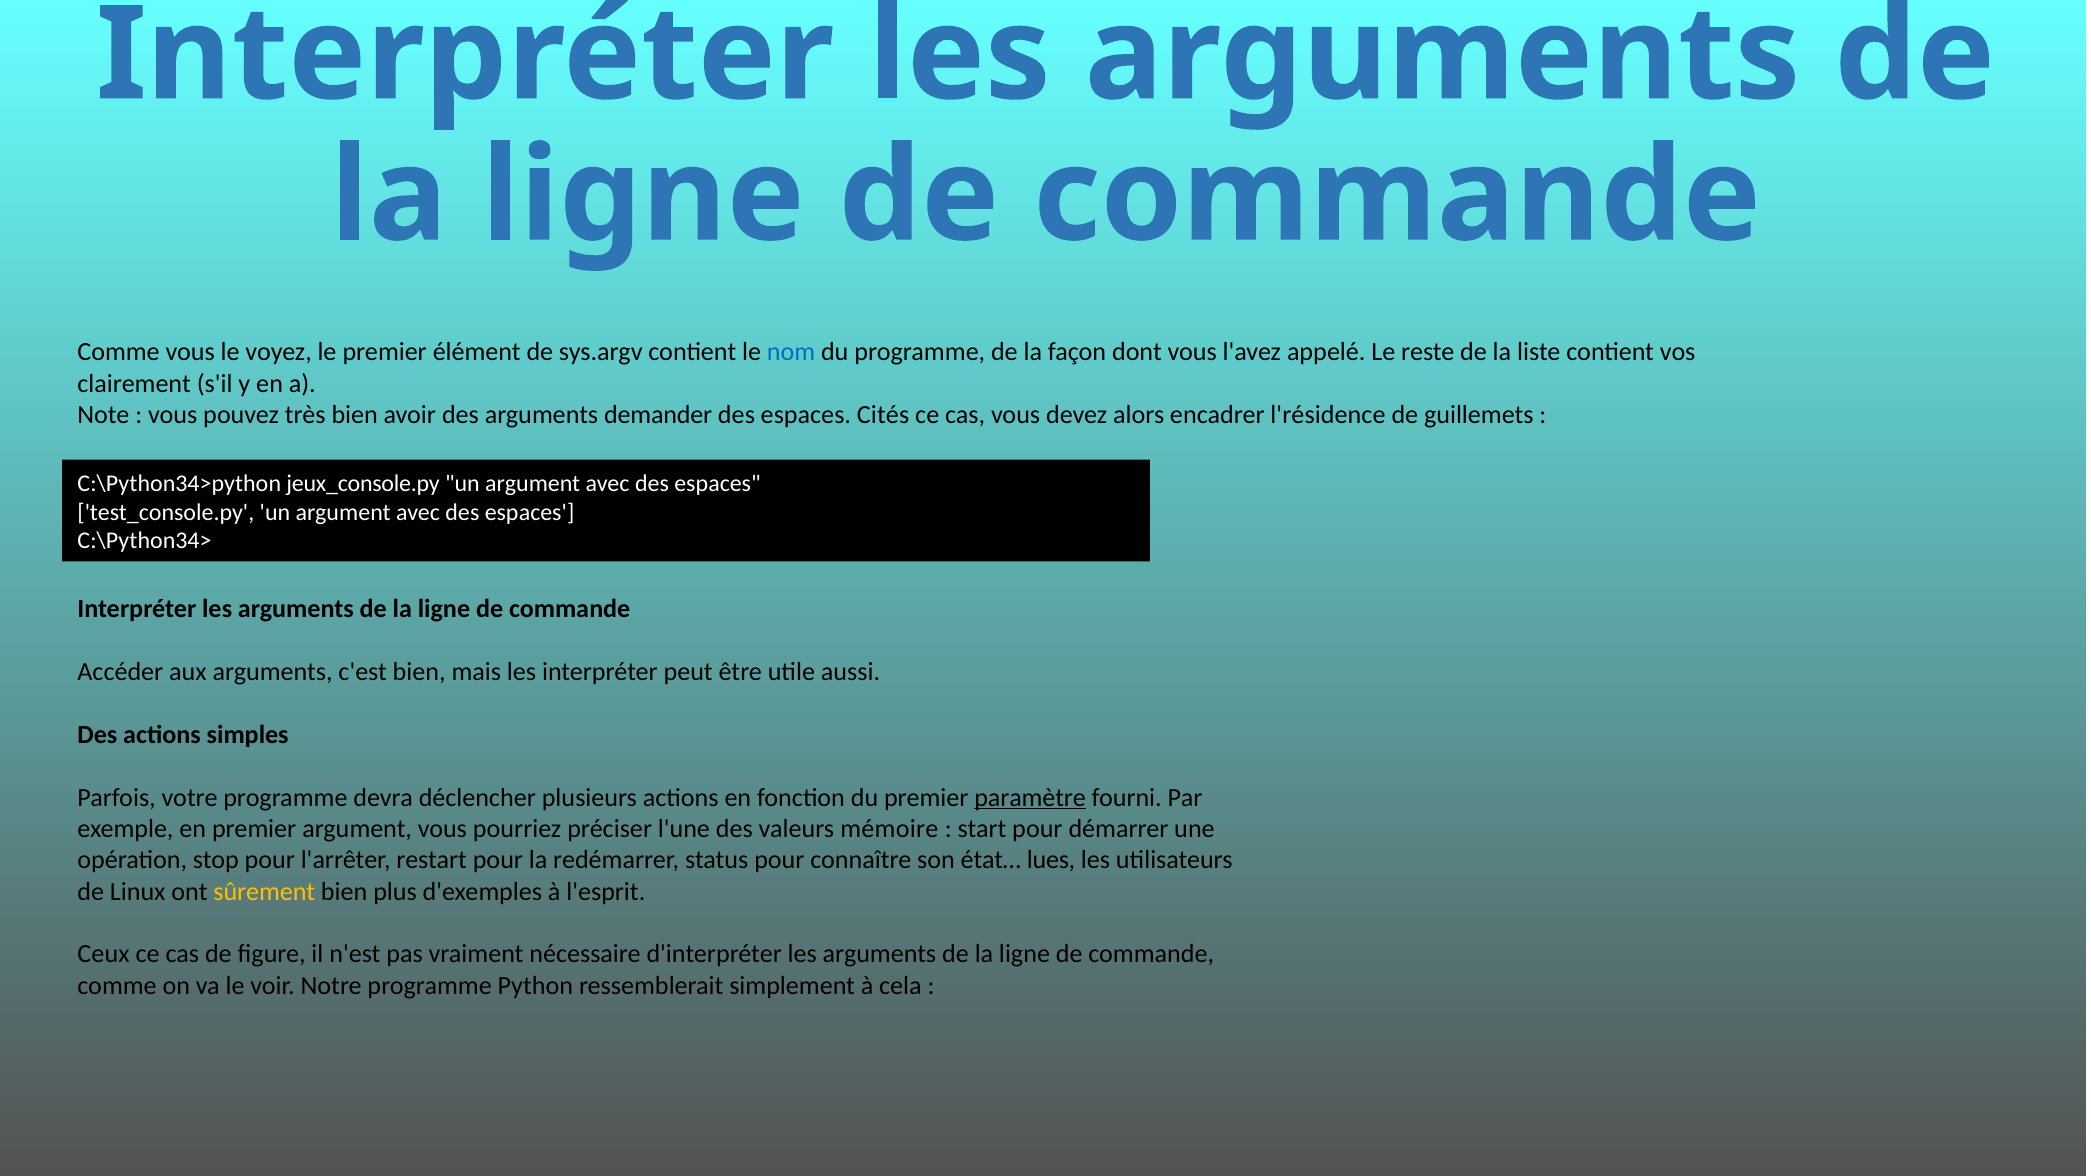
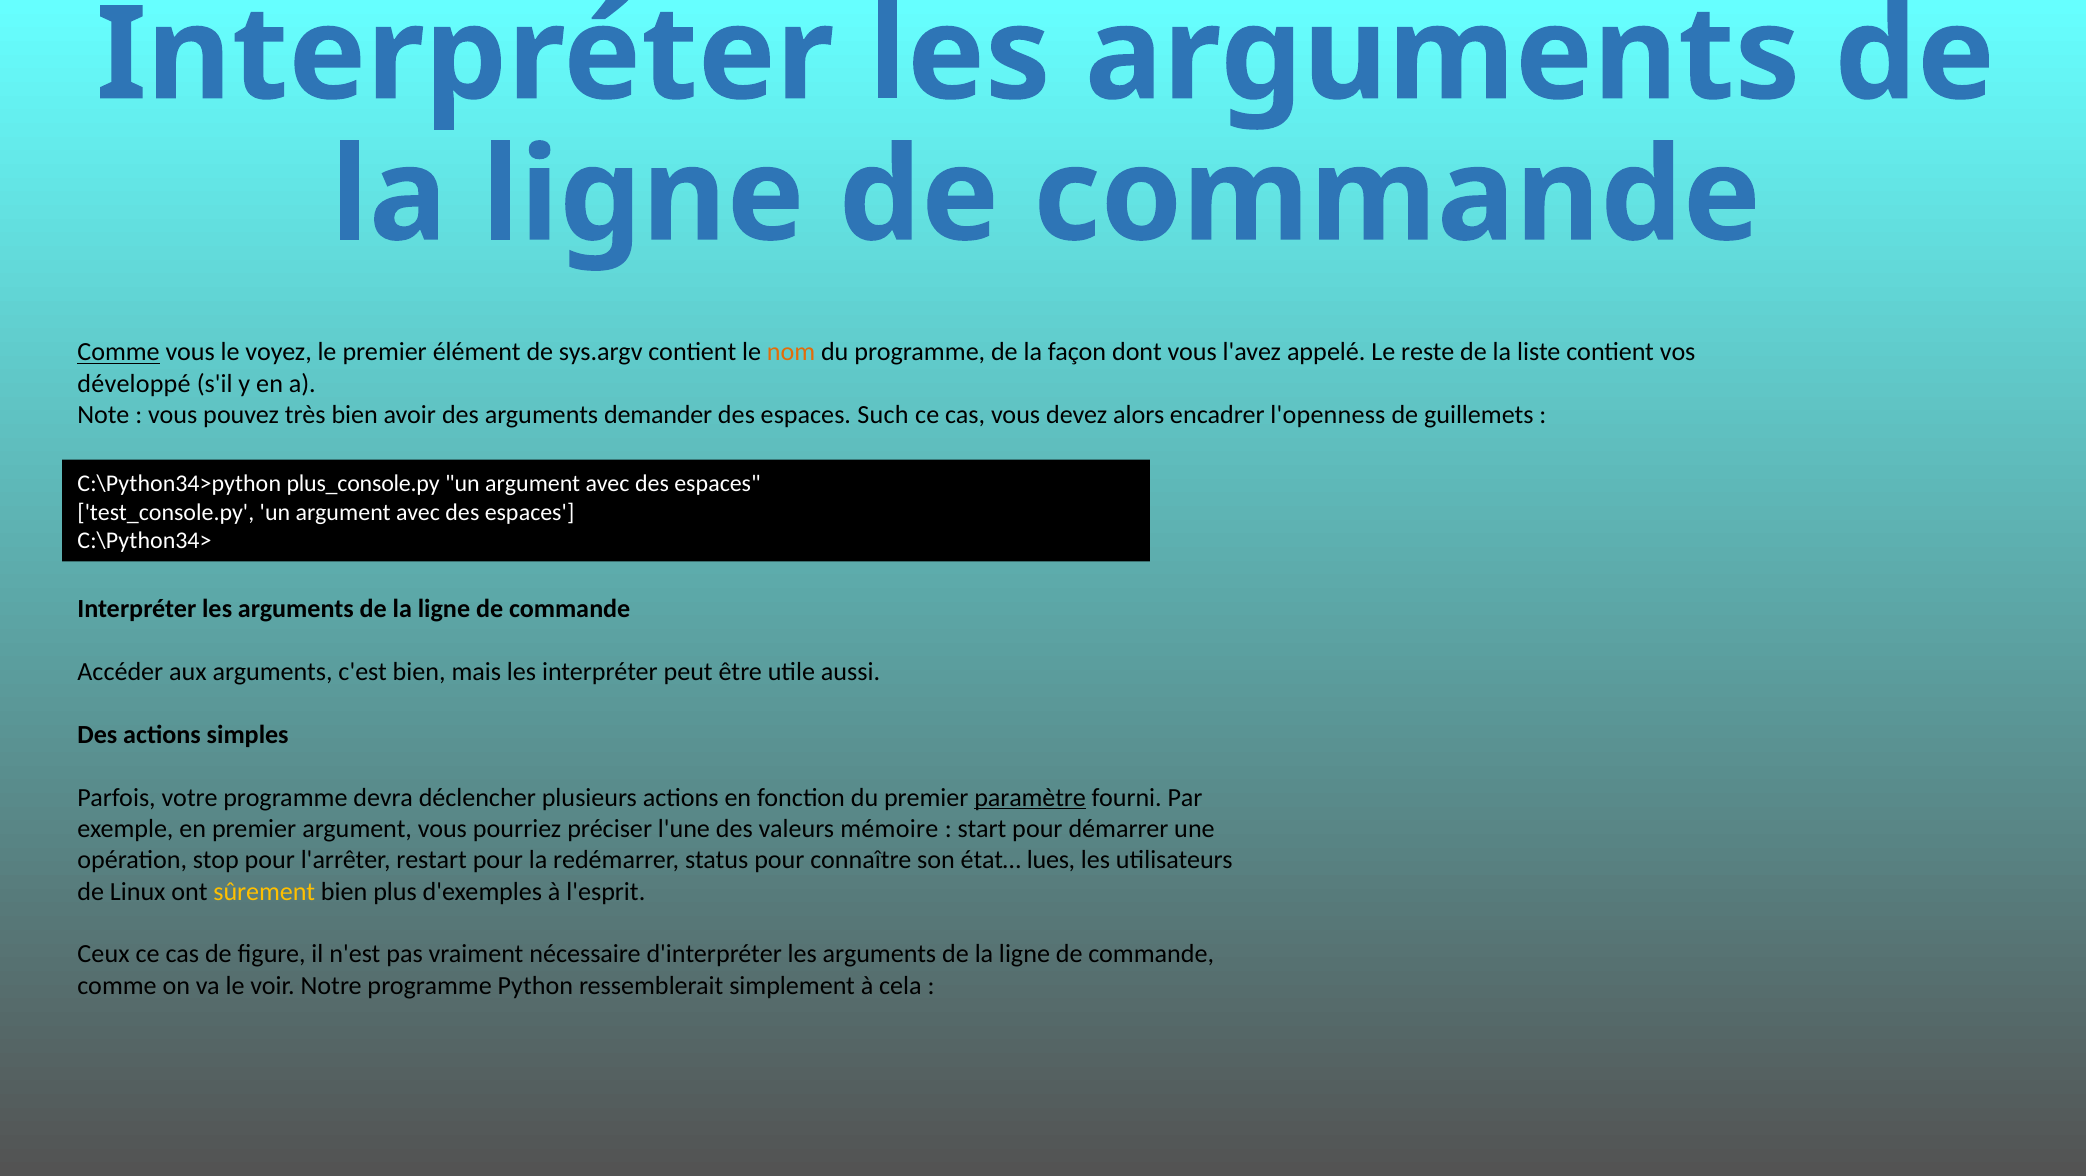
Comme underline: none -> present (119, 352)
nom colour: blue -> orange (791, 352)
clairement: clairement -> développé (134, 384)
Cités: Cités -> Such (883, 415)
l'résidence: l'résidence -> l'openness (1328, 415)
jeux_console.py: jeux_console.py -> plus_console.py (363, 483)
